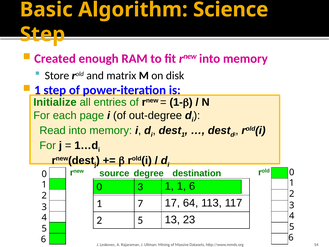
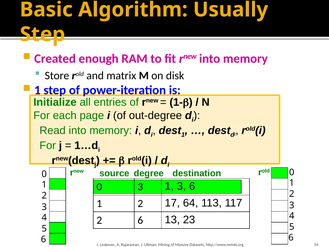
Science: Science -> Usually (231, 10)
1 1: 1 -> 3 (181, 186)
7: 7 -> 2 (140, 203)
2 5: 5 -> 6 (140, 220)
